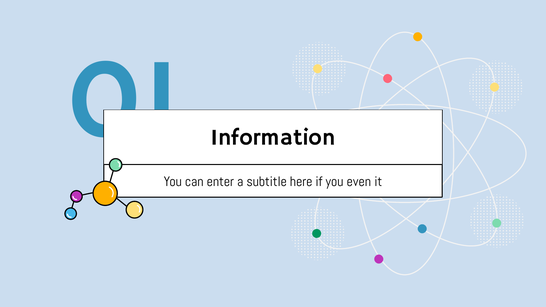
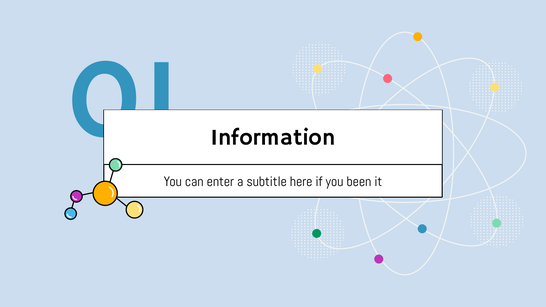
even: even -> been (359, 182)
